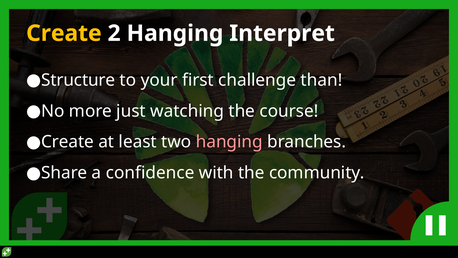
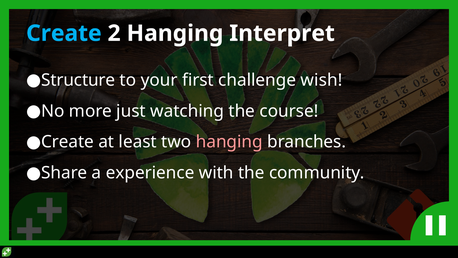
Create colour: yellow -> light blue (64, 33)
than: than -> wish (322, 80)
confidence: confidence -> experience (150, 173)
